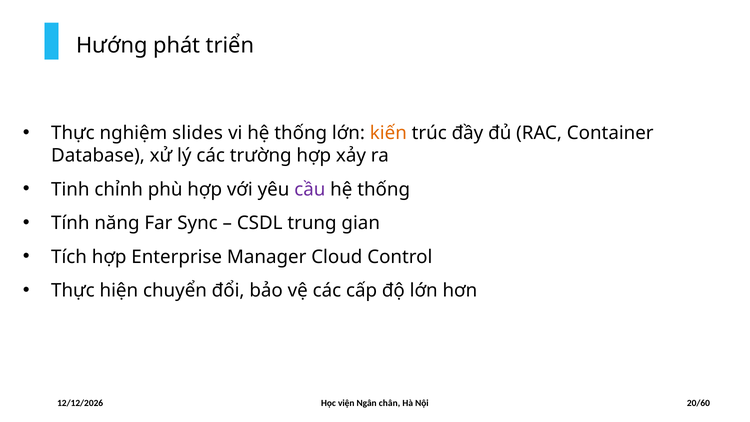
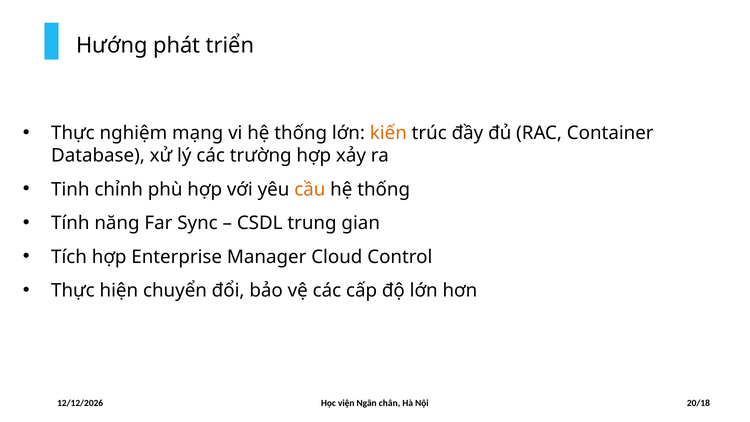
slides: slides -> mạng (198, 133)
cầu colour: purple -> orange (310, 189)
20/60: 20/60 -> 20/18 (698, 403)
